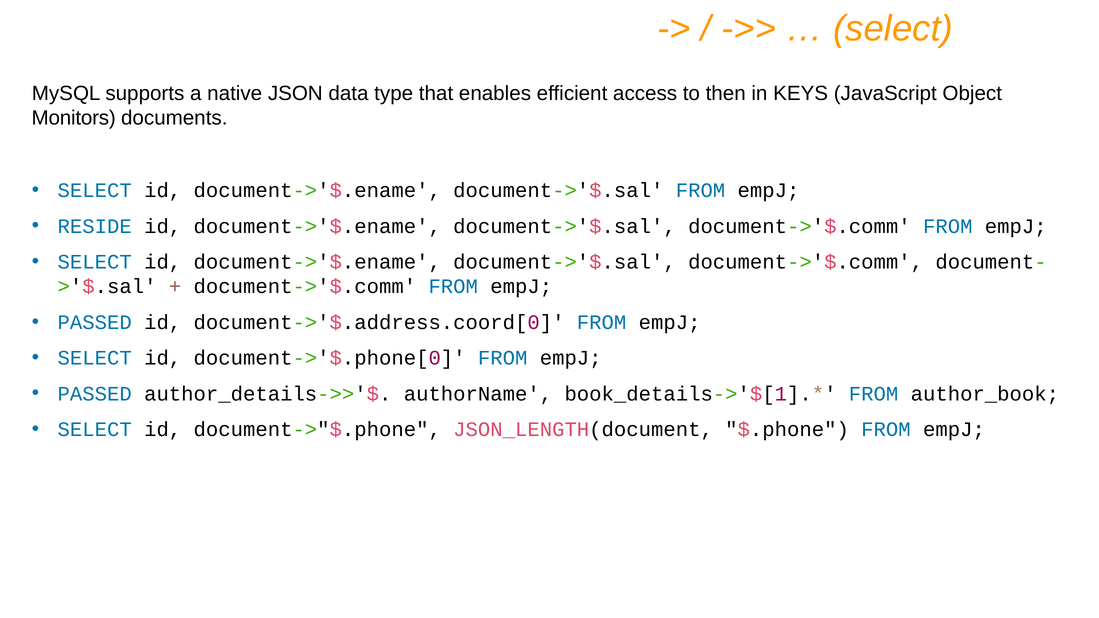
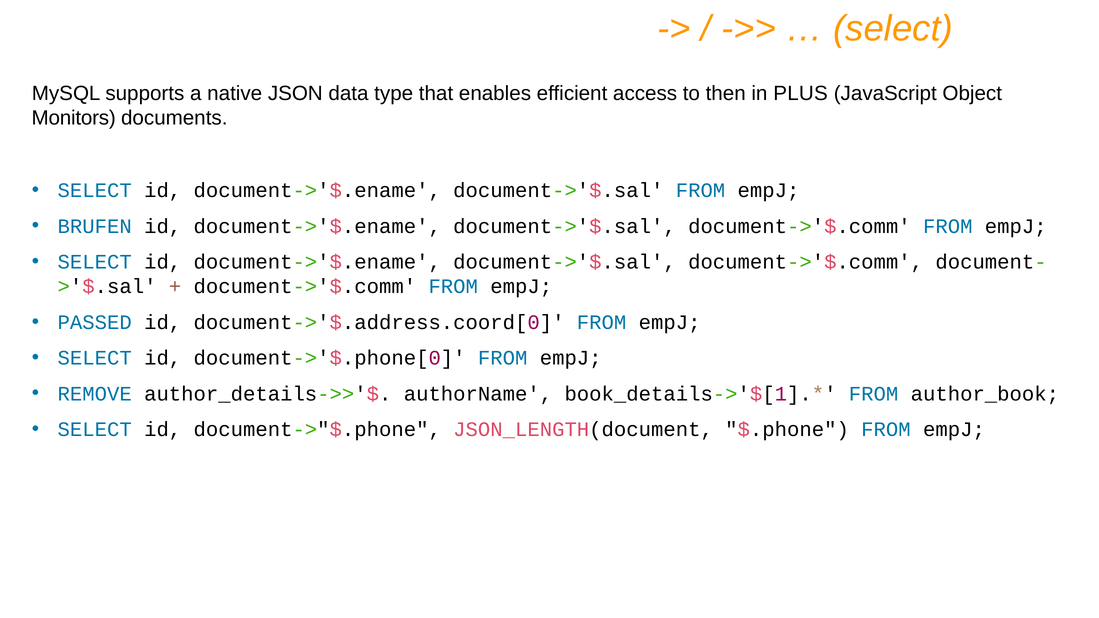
KEYS: KEYS -> PLUS (801, 93)
RESIDE: RESIDE -> BRUFEN (95, 226)
PASSED: PASSED -> REMOVE (95, 394)
